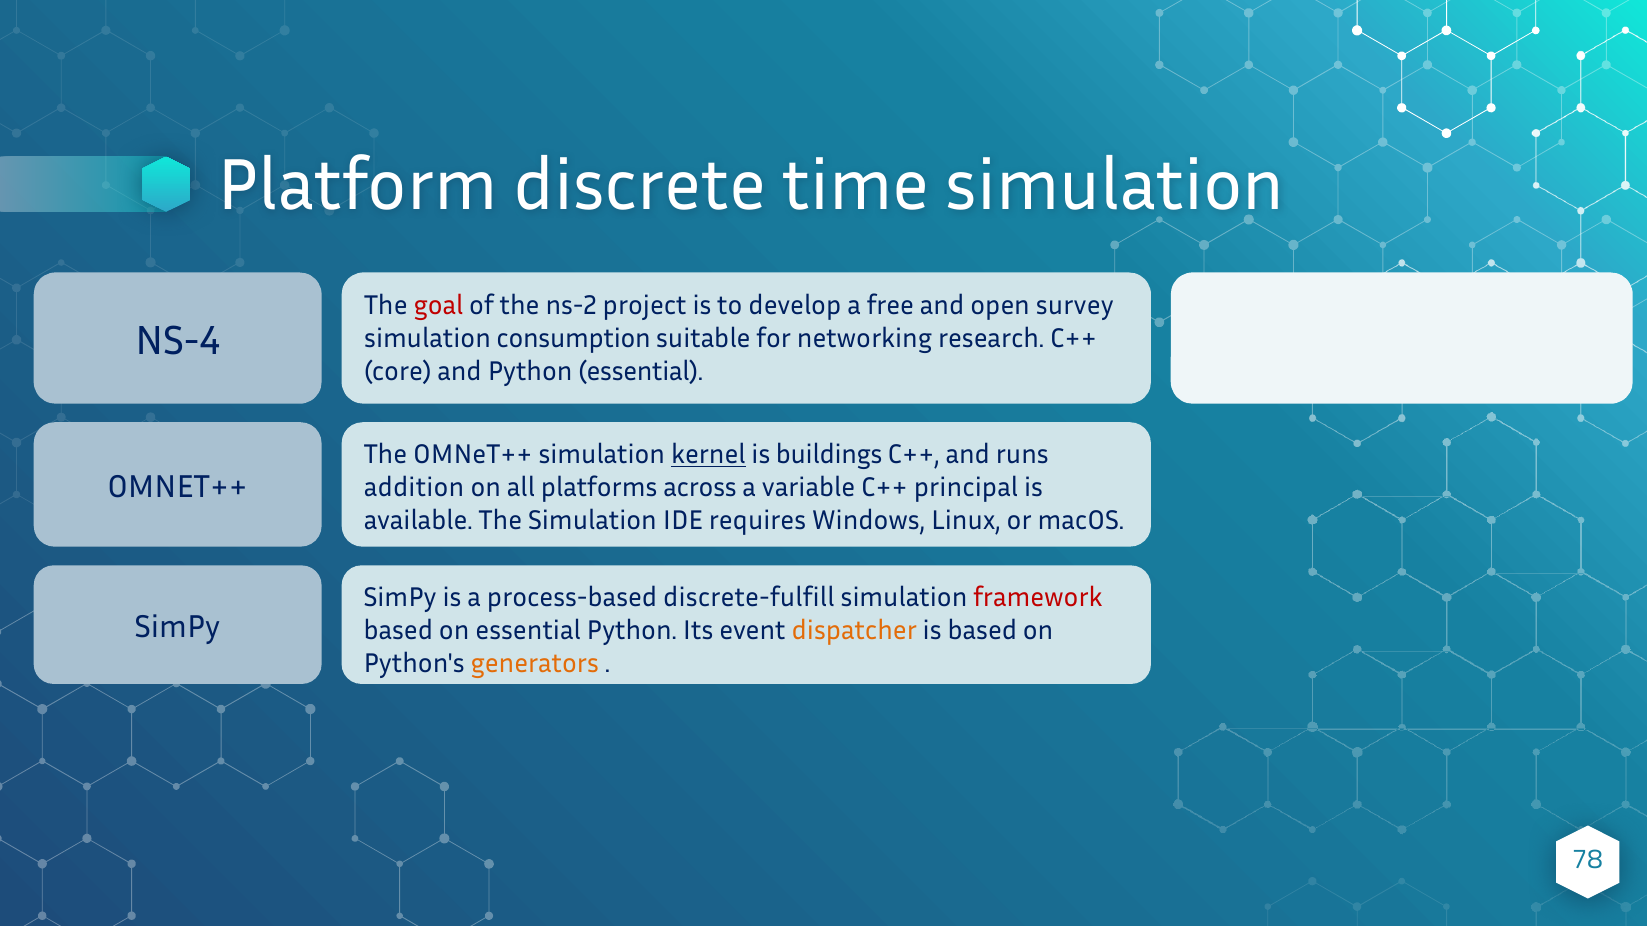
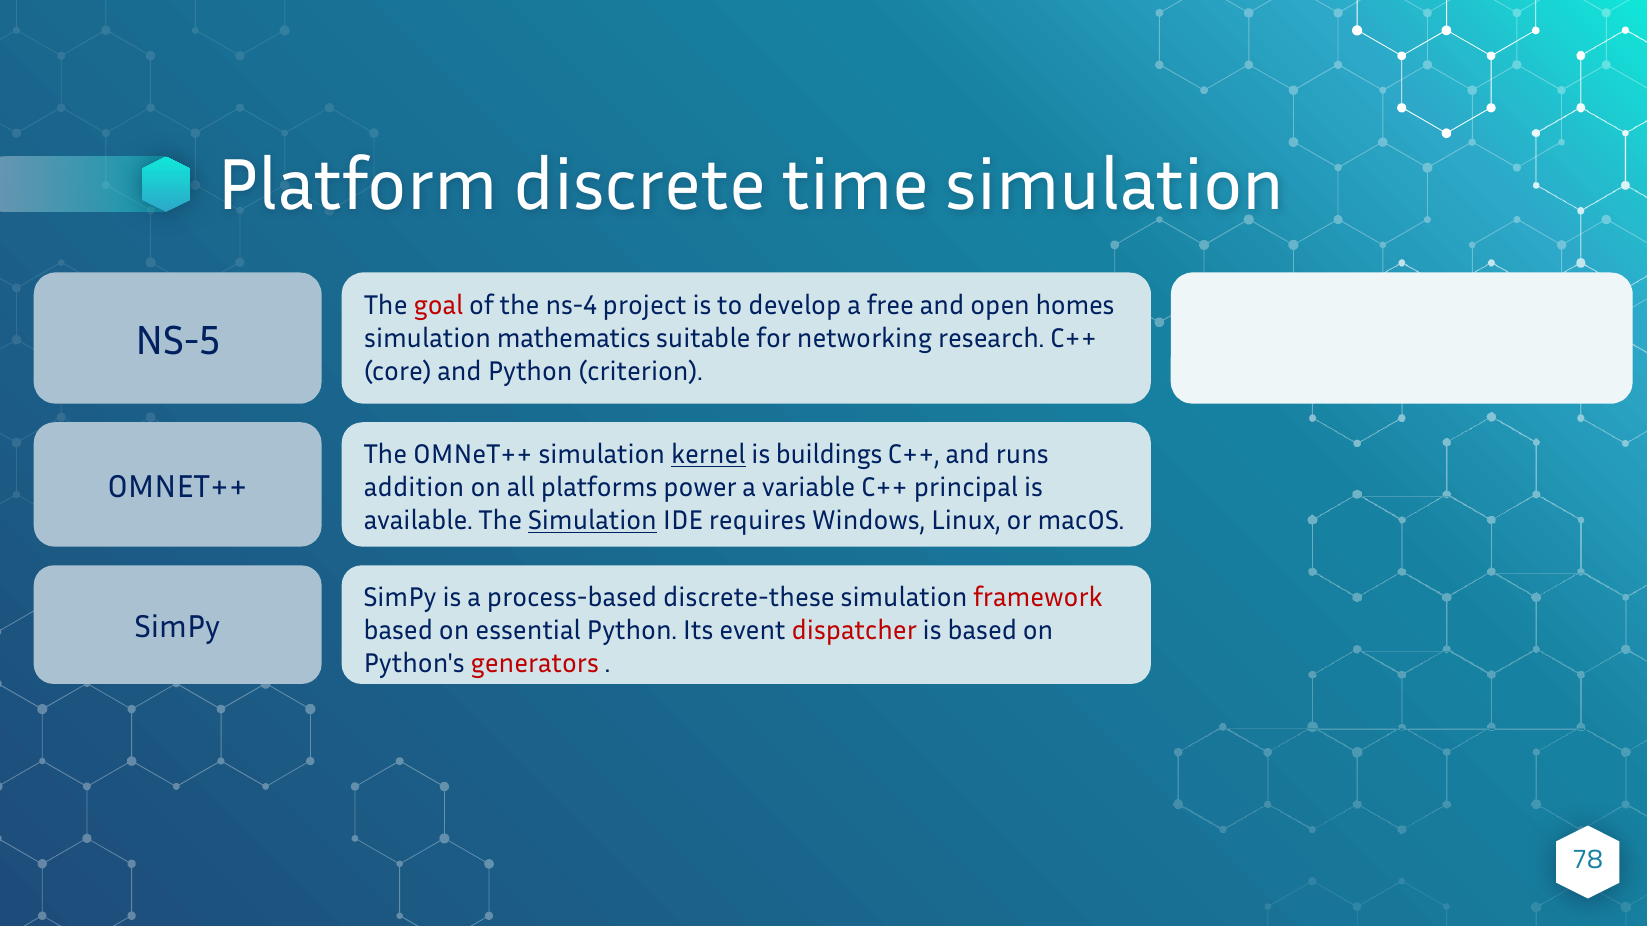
ns-2: ns-2 -> ns-4 (571, 305)
survey: survey -> homes (1075, 305)
NS-4: NS-4 -> NS-5 (178, 341)
consumption: consumption -> mathematics (574, 338)
Python essential: essential -> criterion (641, 371)
across: across -> power (700, 488)
Simulation underline: none -> present (592, 521)
discrete-fulfill: discrete-fulfill -> discrete-these (749, 598)
dispatcher colour: orange -> red (854, 631)
generators colour: orange -> red (535, 664)
